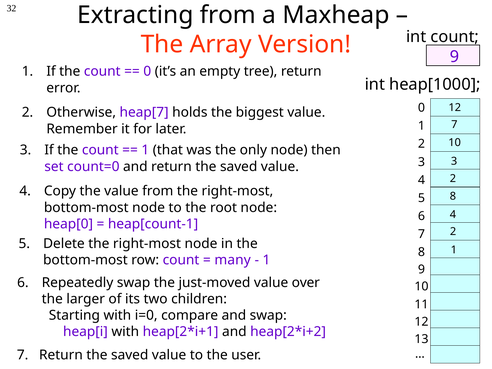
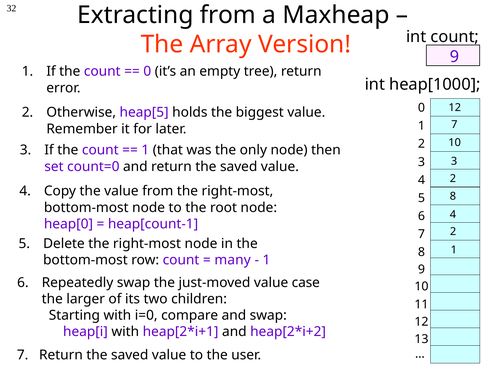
heap[7: heap[7 -> heap[5 (144, 112)
over: over -> case (306, 283)
